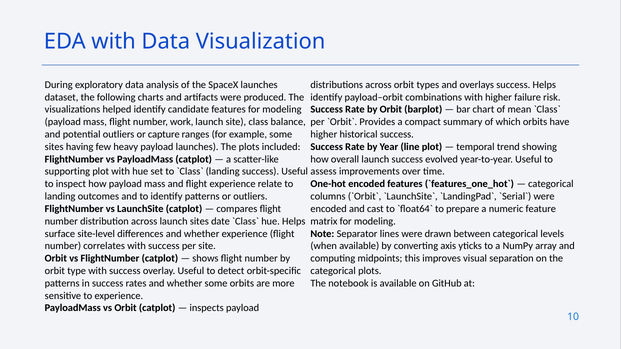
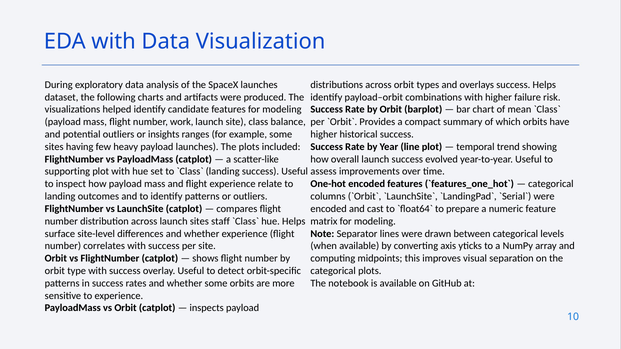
capture: capture -> insights (164, 134)
date: date -> staff (220, 221)
